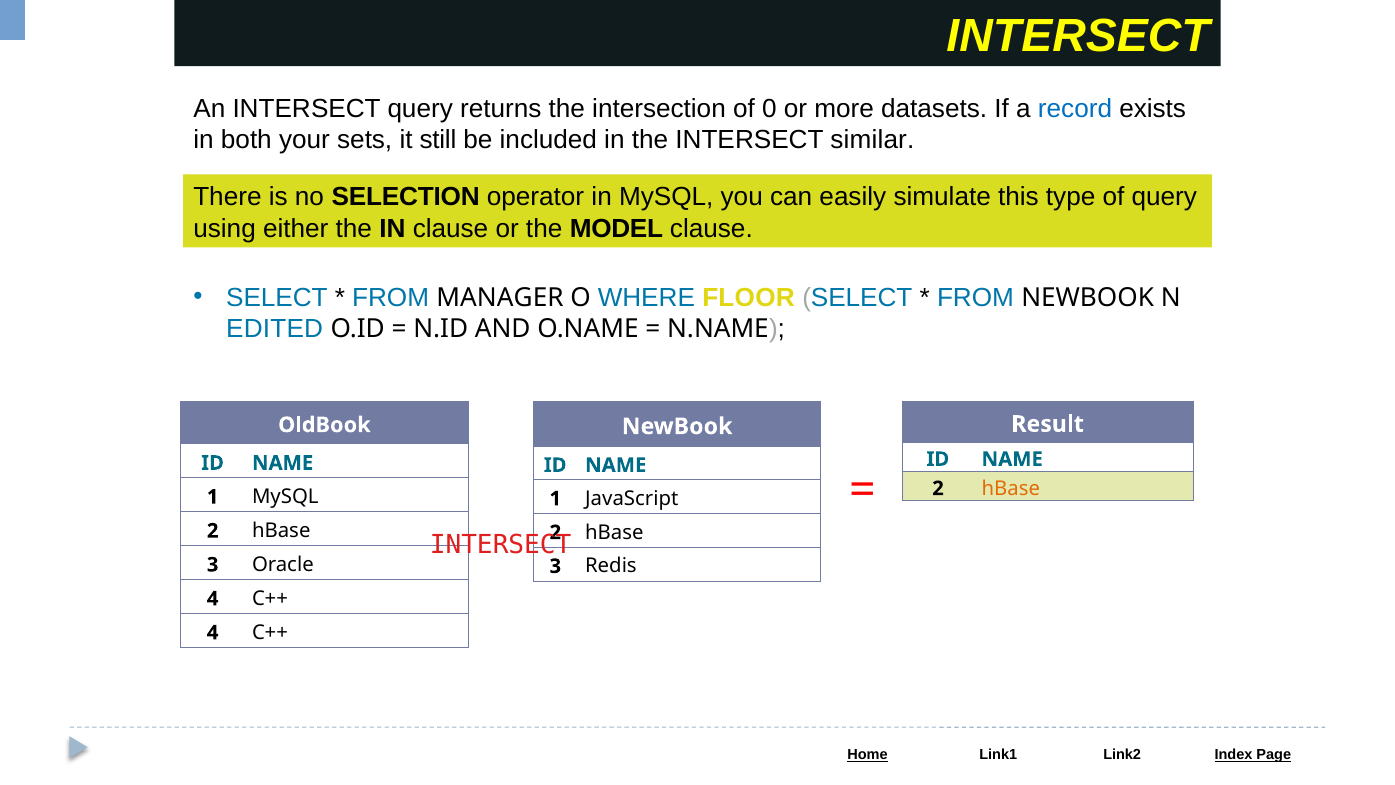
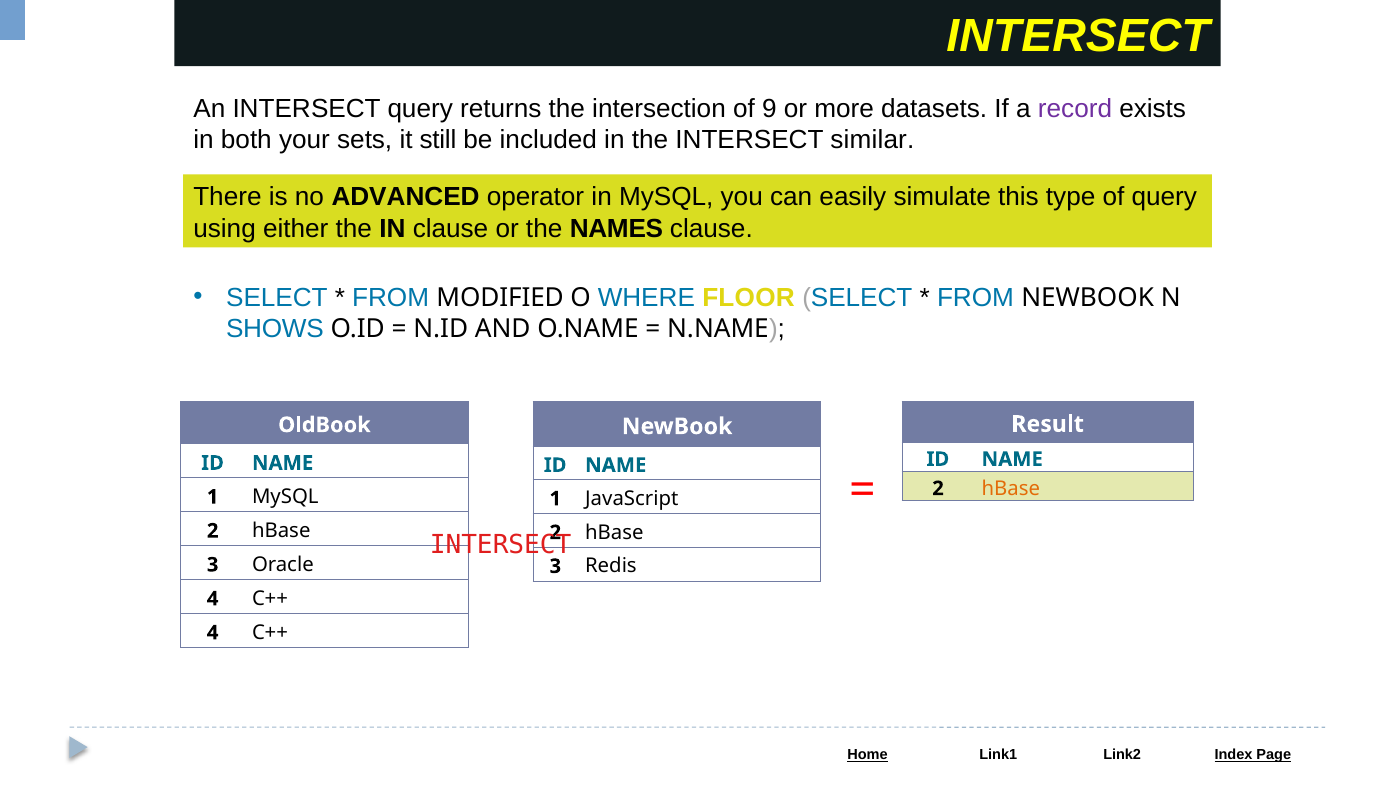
0: 0 -> 9 (769, 109)
record colour: blue -> purple (1075, 109)
SELECTION: SELECTION -> ADVANCED (406, 197)
MODEL: MODEL -> NAMES (616, 228)
MANAGER: MANAGER -> MODIFIED (500, 297)
EDITED: EDITED -> SHOWS (275, 329)
